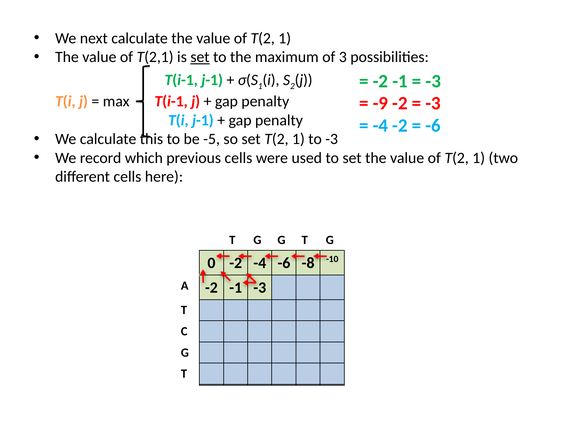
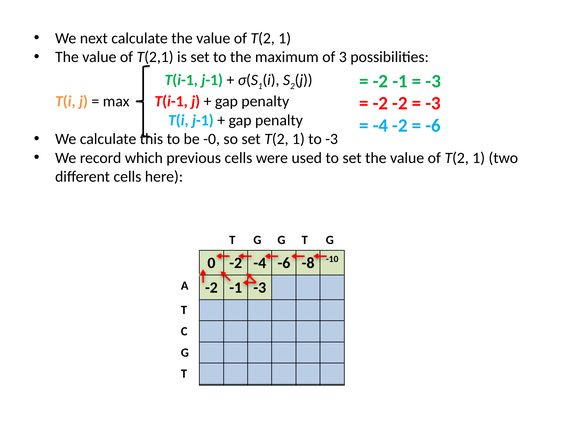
set underline: present -> none (200, 57)
-9: -9 -> -2 (380, 103)
-5: -5 -> -0 (212, 139)
